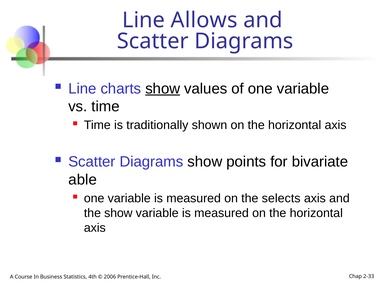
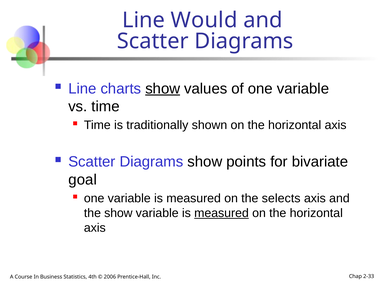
Allows: Allows -> Would (204, 20)
able: able -> goal (83, 180)
measured underline: none -> present (222, 213)
